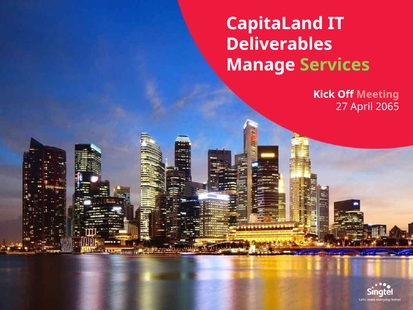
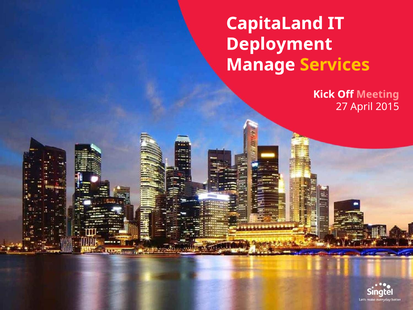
Deliverables: Deliverables -> Deployment (279, 44)
Services colour: light green -> yellow (335, 65)
2065: 2065 -> 2015 (387, 107)
